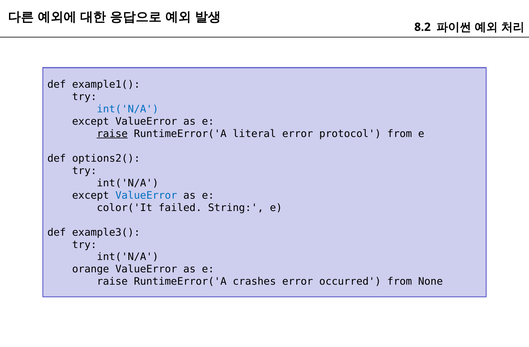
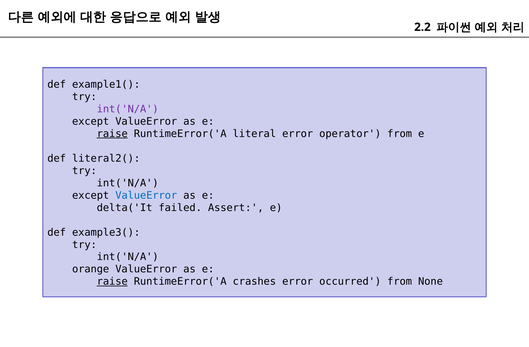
8.2: 8.2 -> 2.2 (422, 27)
int('N/A colour: blue -> purple (128, 109)
protocol: protocol -> operator (350, 134)
options2(: options2( -> literal2( (106, 158)
color('It: color('It -> delta('It (125, 208)
String: String -> Assert (236, 208)
raise underline: none -> present (112, 282)
